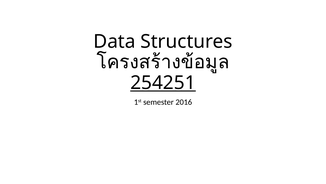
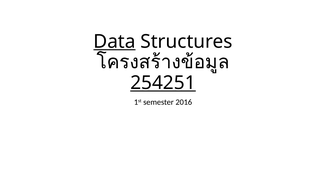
Data underline: none -> present (114, 41)
